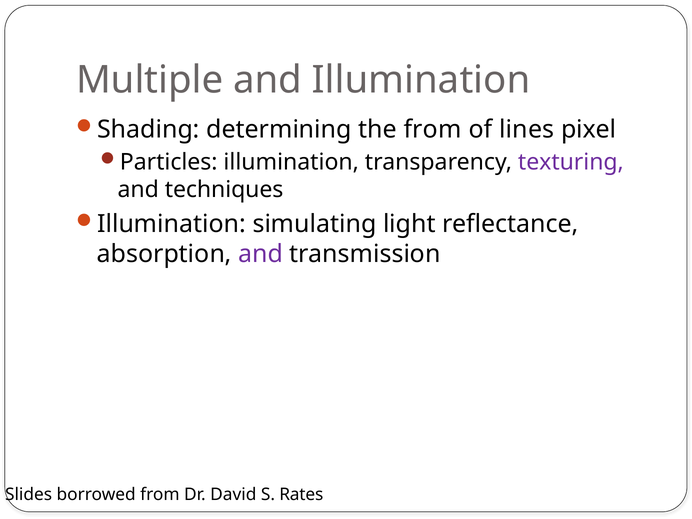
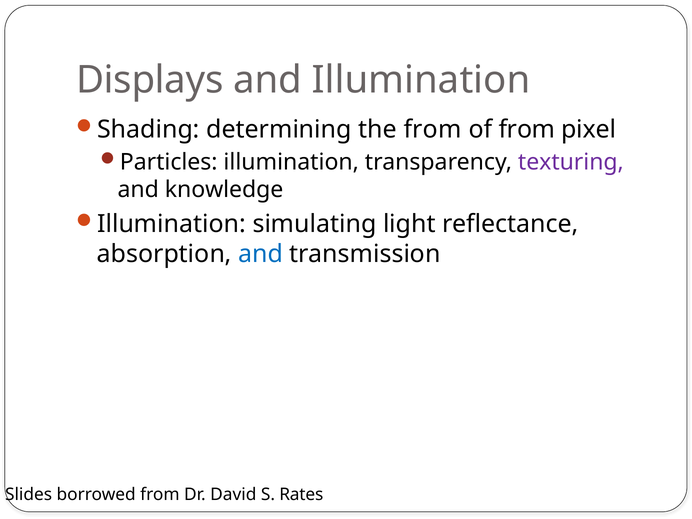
Multiple: Multiple -> Displays (150, 80)
of lines: lines -> from (527, 130)
techniques: techniques -> knowledge (224, 190)
and colour: purple -> blue (261, 254)
